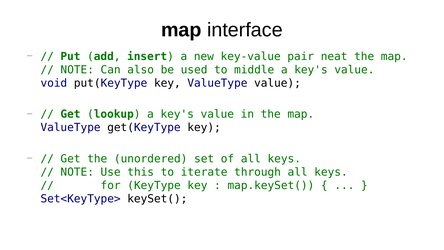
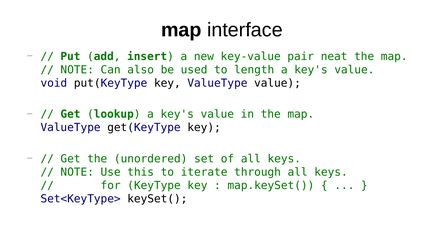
middle: middle -> length (254, 70)
